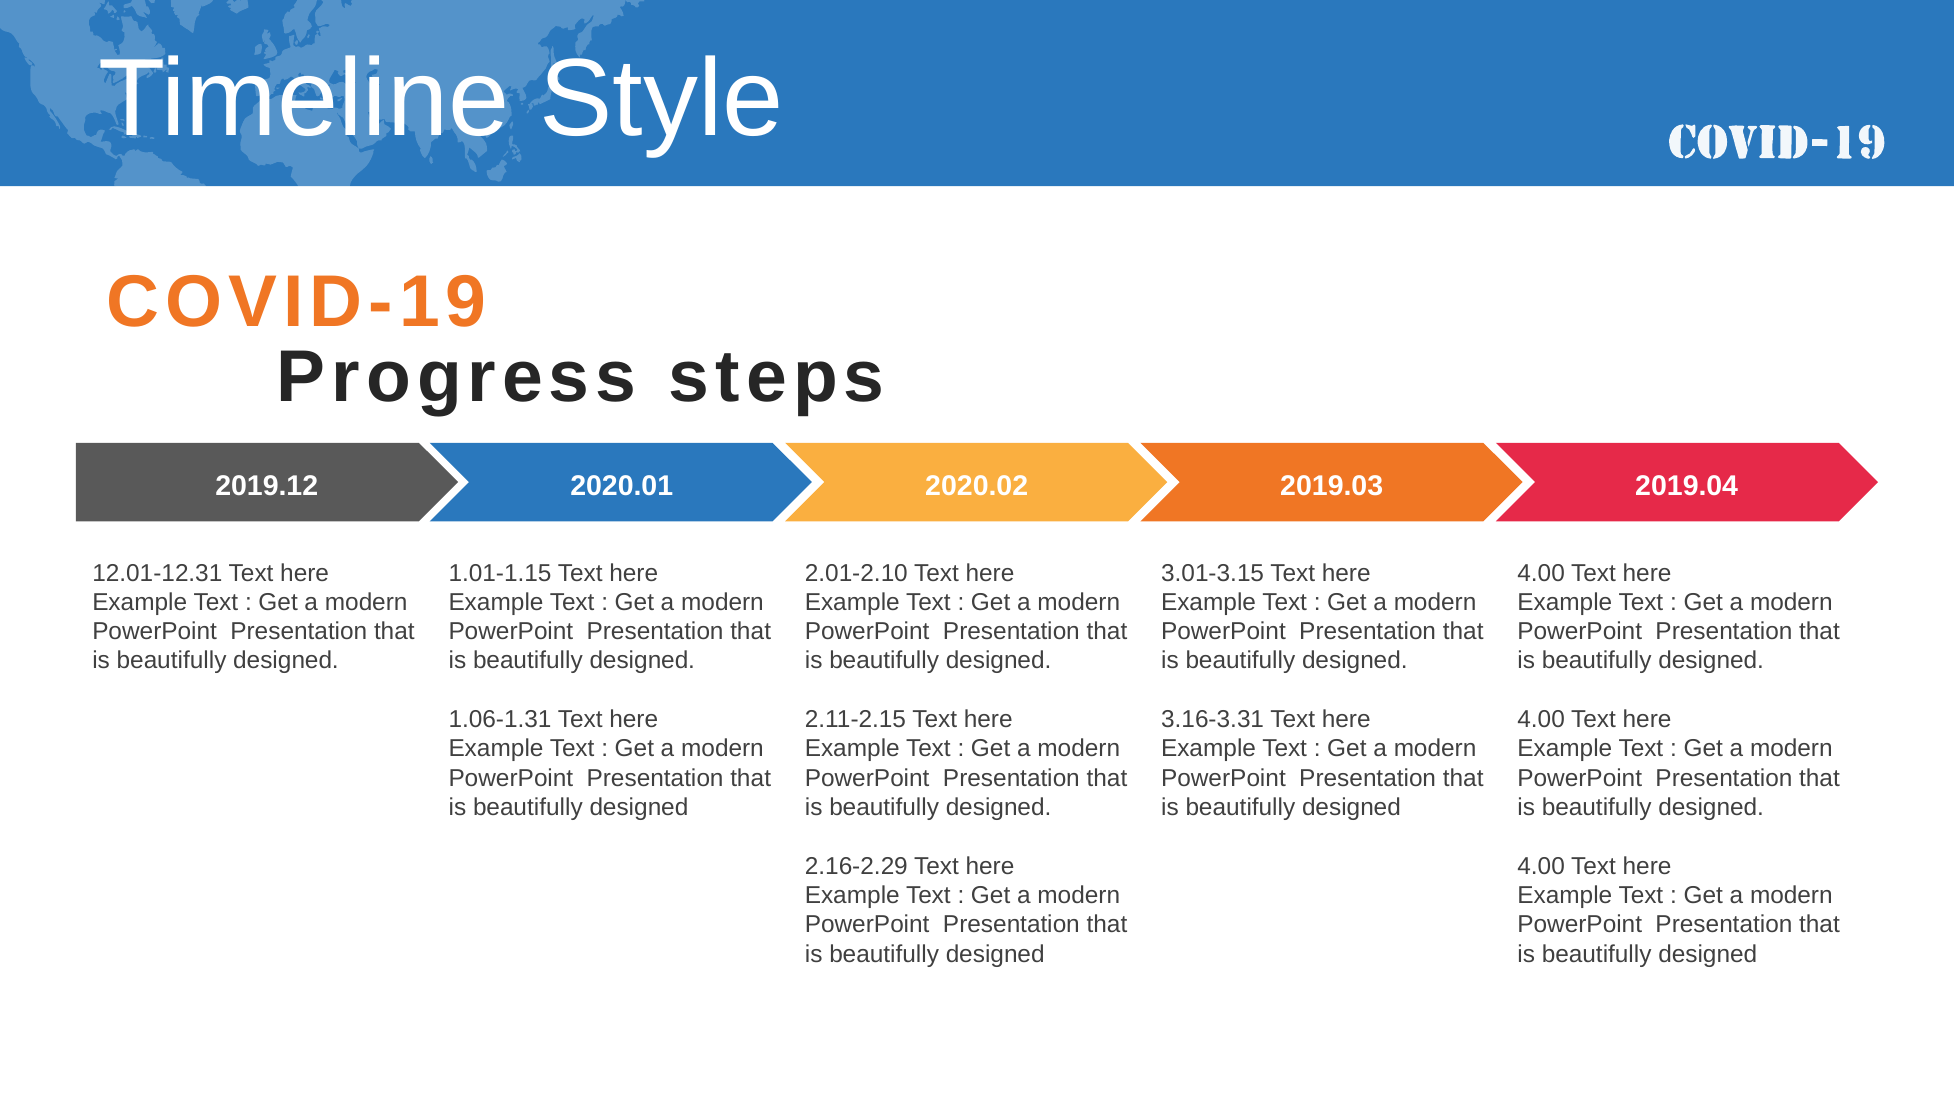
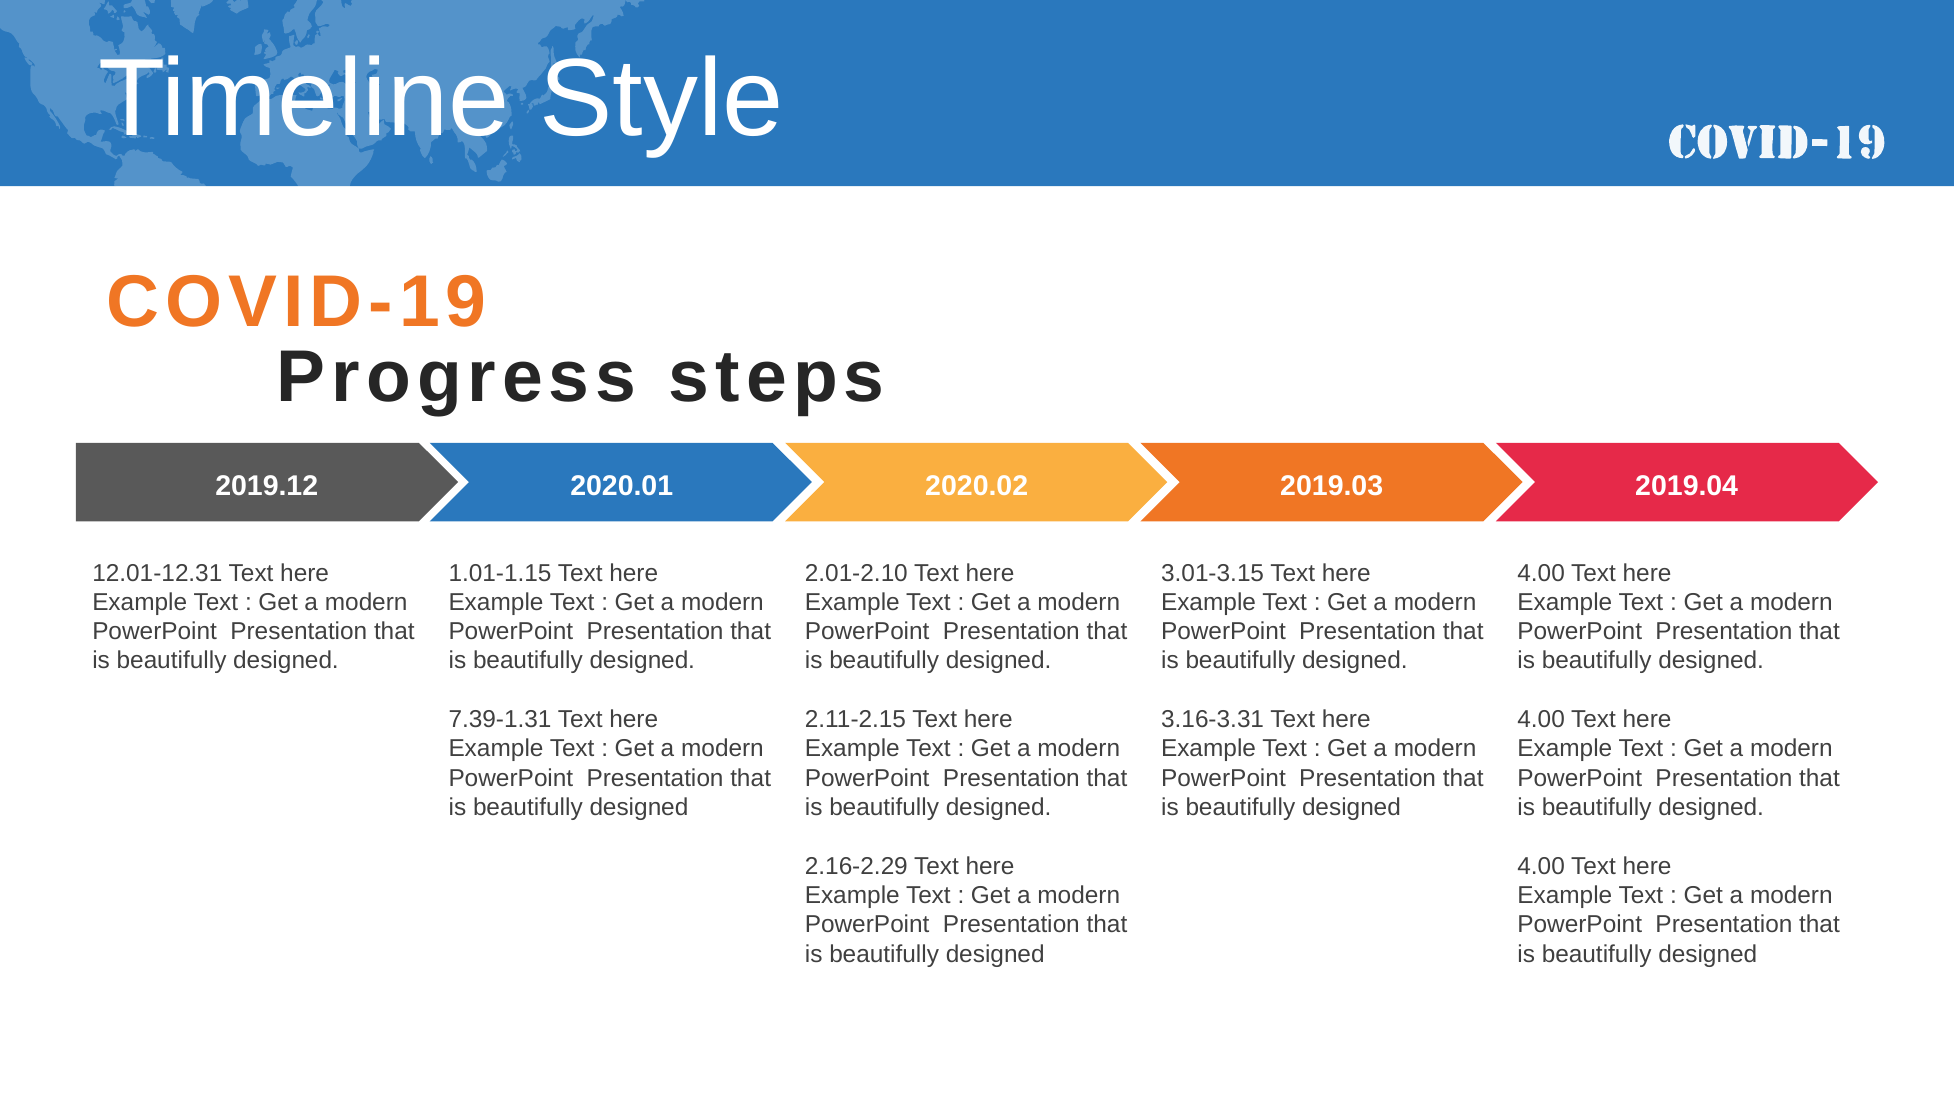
1.06-1.31: 1.06-1.31 -> 7.39-1.31 (500, 720)
